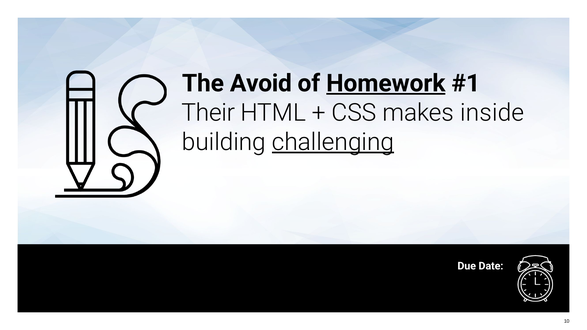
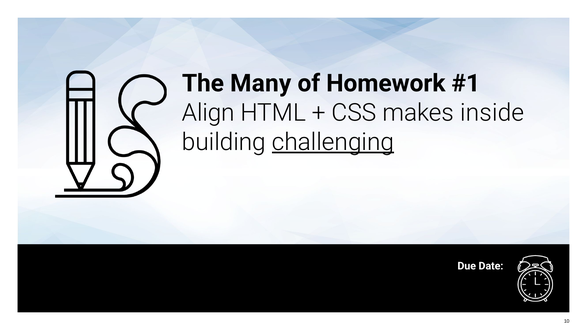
Avoid: Avoid -> Many (261, 83)
Homework underline: present -> none (386, 83)
Their: Their -> Align (208, 113)
